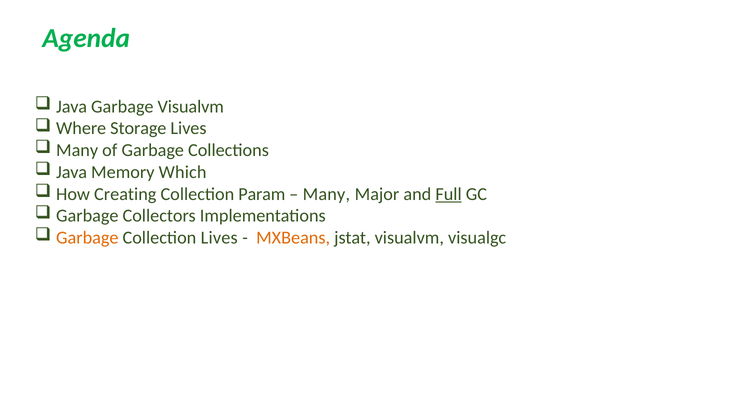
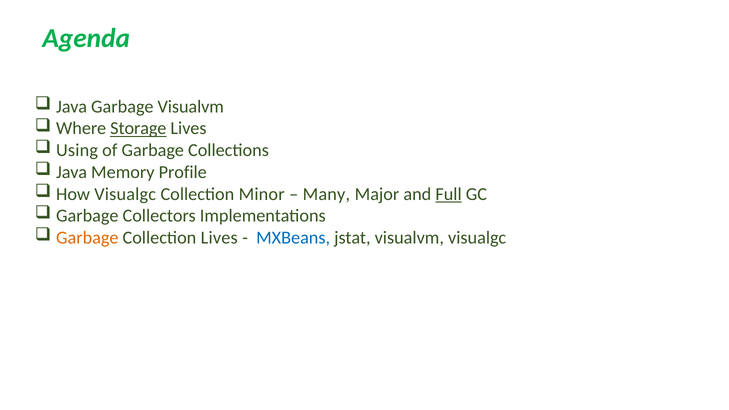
Storage underline: none -> present (138, 128)
Many: Many -> Using (77, 150)
Which: Which -> Profile (183, 172)
How Creating: Creating -> Visualgc (125, 194)
Param: Param -> Minor (262, 194)
MXBeans colour: orange -> blue (293, 238)
